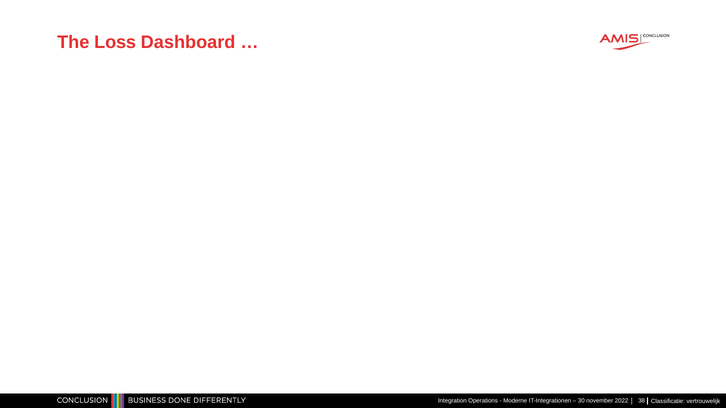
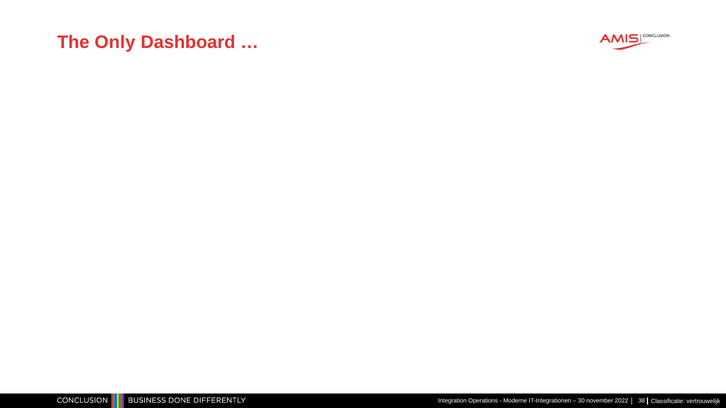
Loss: Loss -> Only (115, 42)
